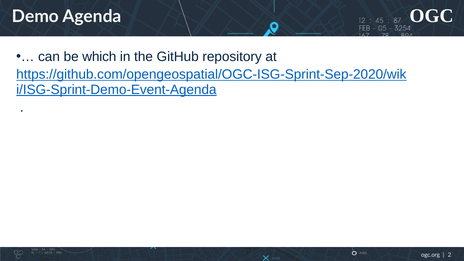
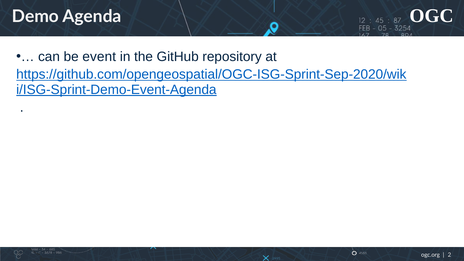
which: which -> event (99, 57)
